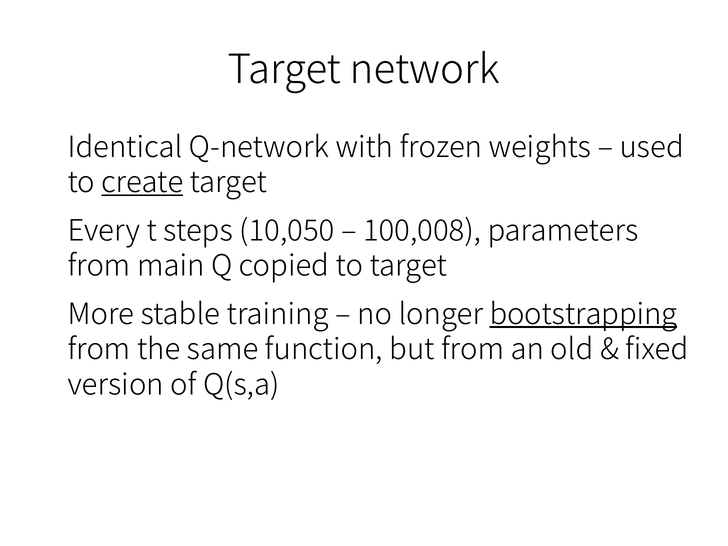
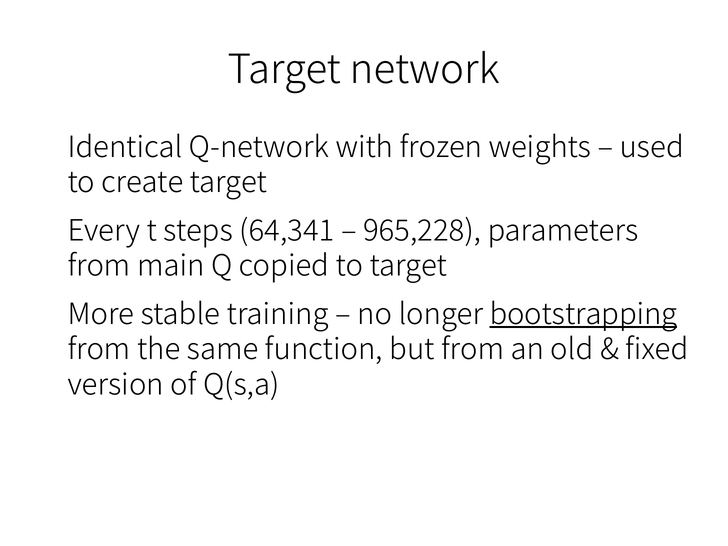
create underline: present -> none (142, 183)
10,050: 10,050 -> 64,341 (287, 231)
100,008: 100,008 -> 965,228 (422, 231)
